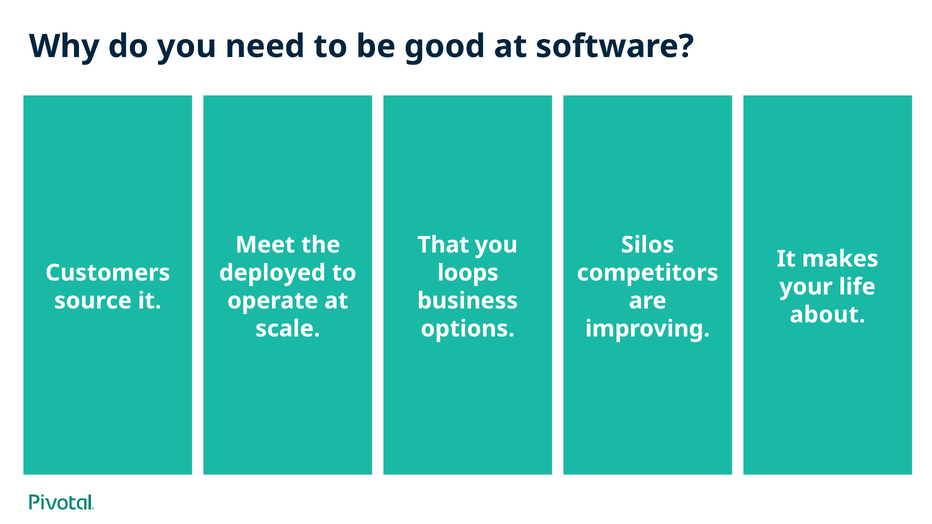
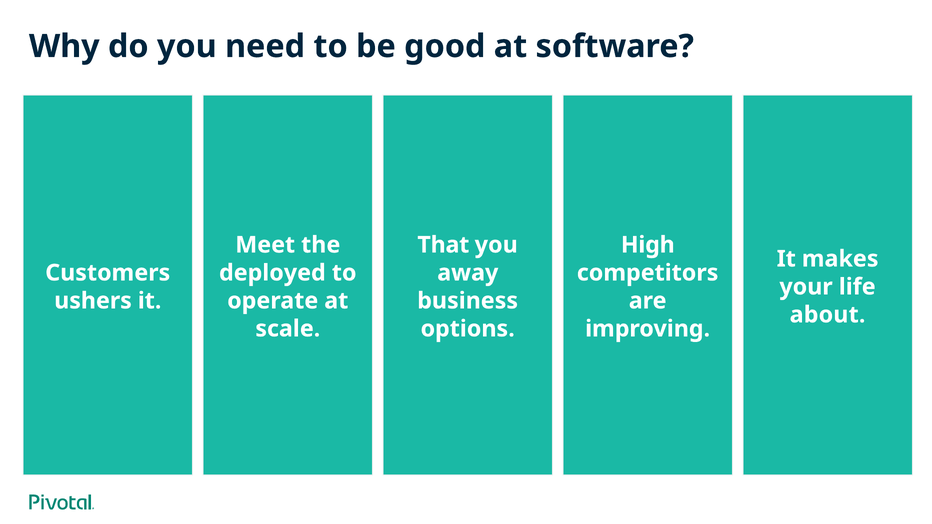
Silos: Silos -> High (648, 245)
loops: loops -> away (468, 273)
source: source -> ushers (93, 301)
